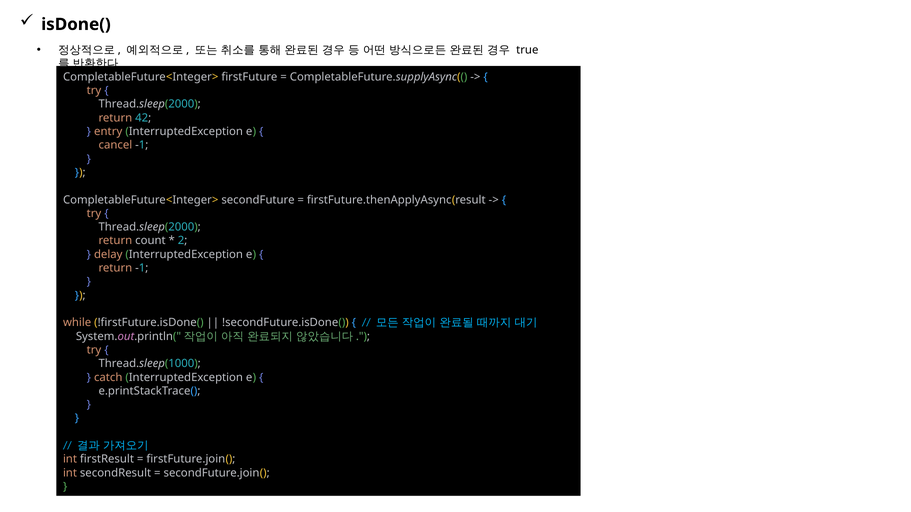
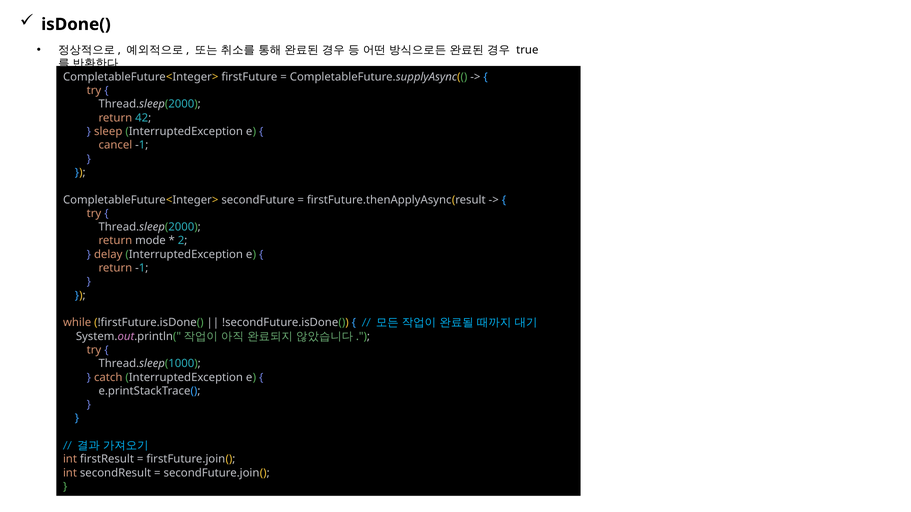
entry: entry -> sleep (108, 132)
count: count -> mode (150, 241)
